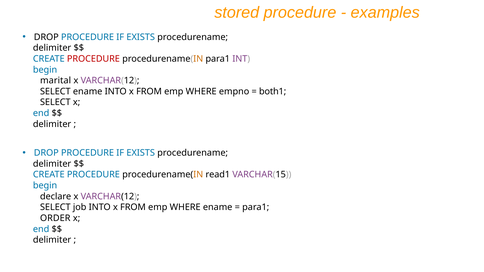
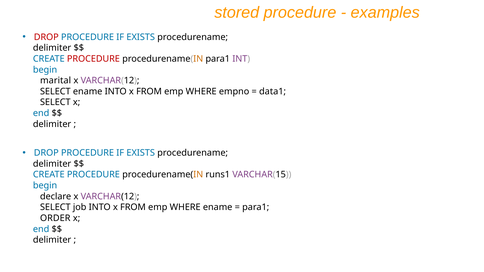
DROP colour: black -> red (46, 37)
both1: both1 -> data1 (273, 92)
read1: read1 -> runs1 (218, 175)
